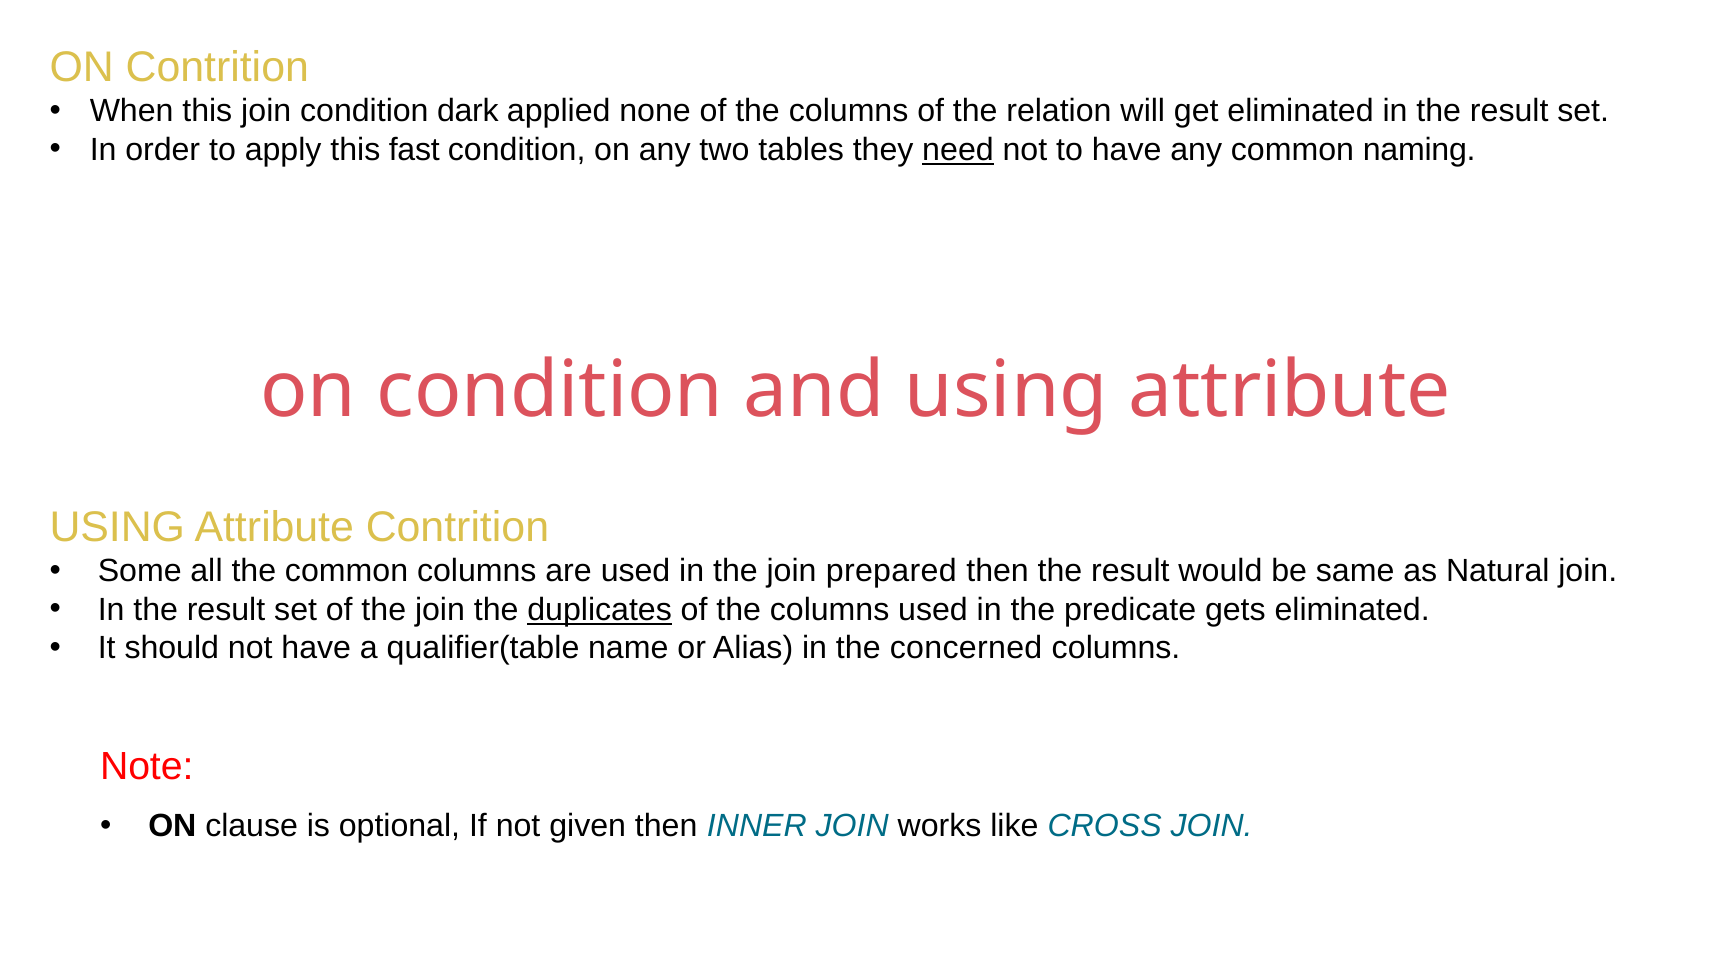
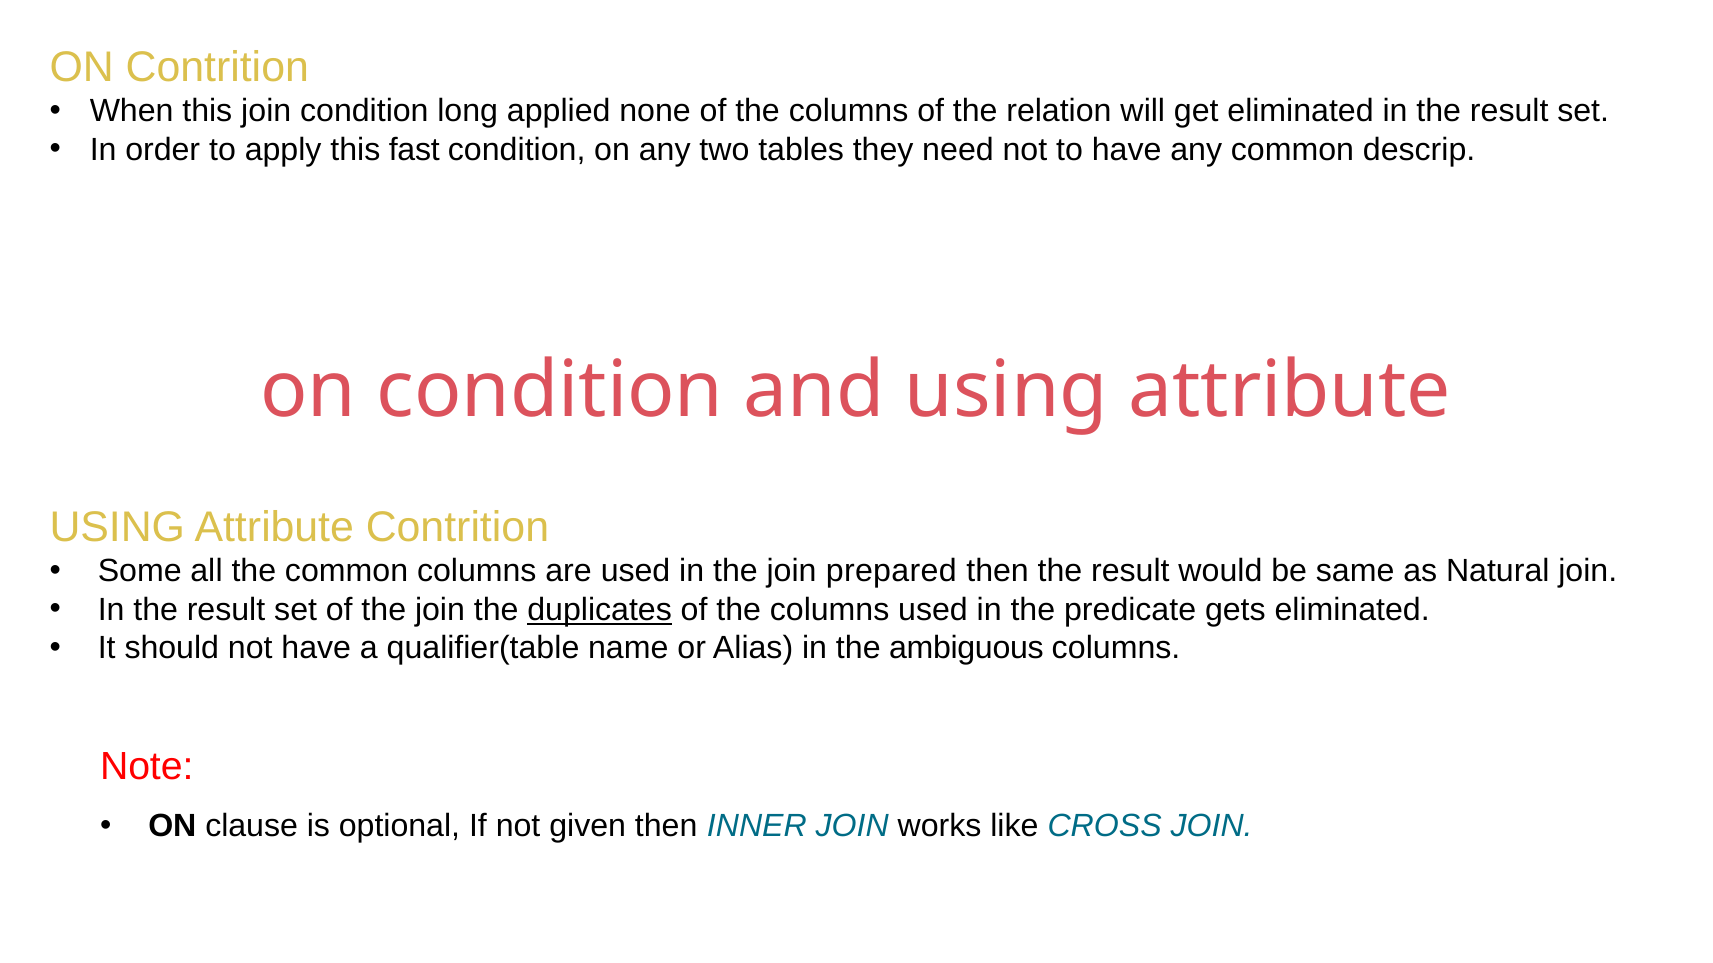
dark: dark -> long (468, 111)
need underline: present -> none (958, 150)
naming: naming -> descrip (1419, 150)
concerned: concerned -> ambiguous (966, 649)
